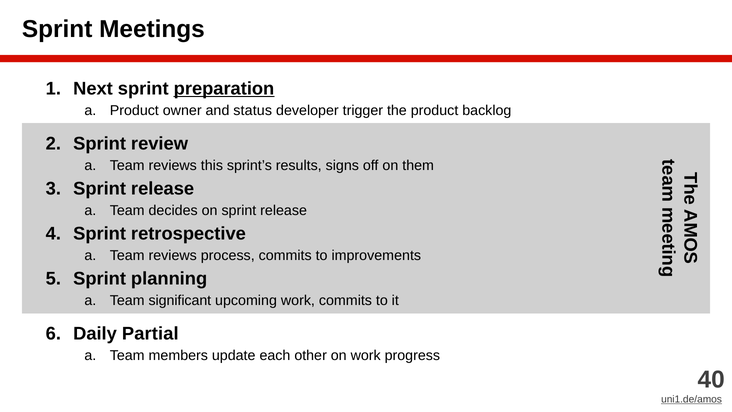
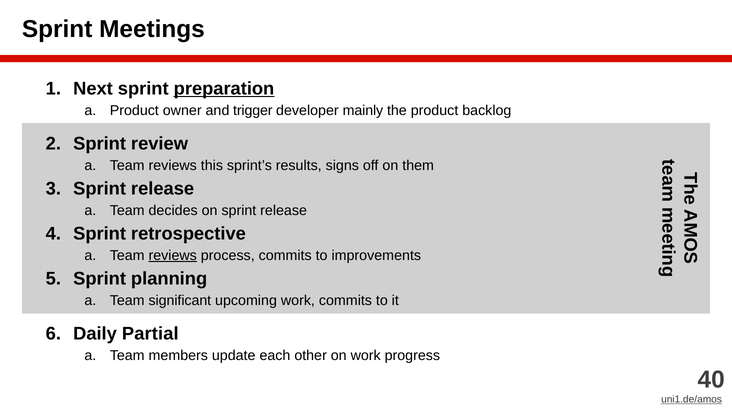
status: status -> trigger (253, 111)
trigger: trigger -> mainly (363, 111)
reviews underline: none -> present (173, 255)
